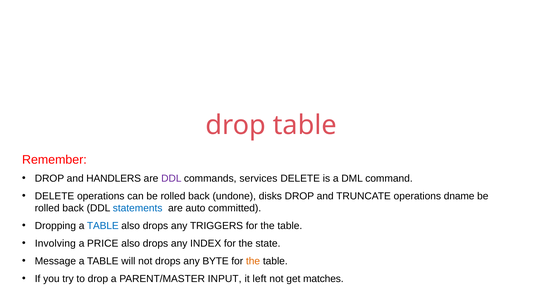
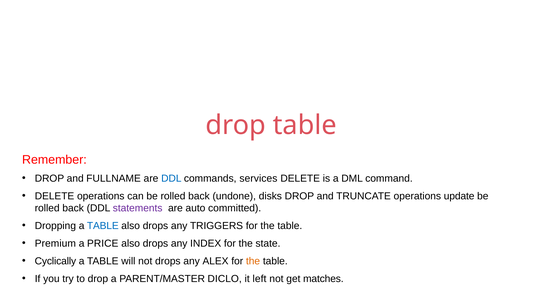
HANDLERS: HANDLERS -> FULLNAME (114, 178)
DDL colour: purple -> blue (171, 178)
dname: dname -> update (459, 196)
statements colour: blue -> purple (138, 208)
Involving: Involving -> Premium (55, 243)
Message: Message -> Cyclically (55, 261)
BYTE: BYTE -> ALEX (216, 261)
INPUT: INPUT -> DICLO (225, 279)
